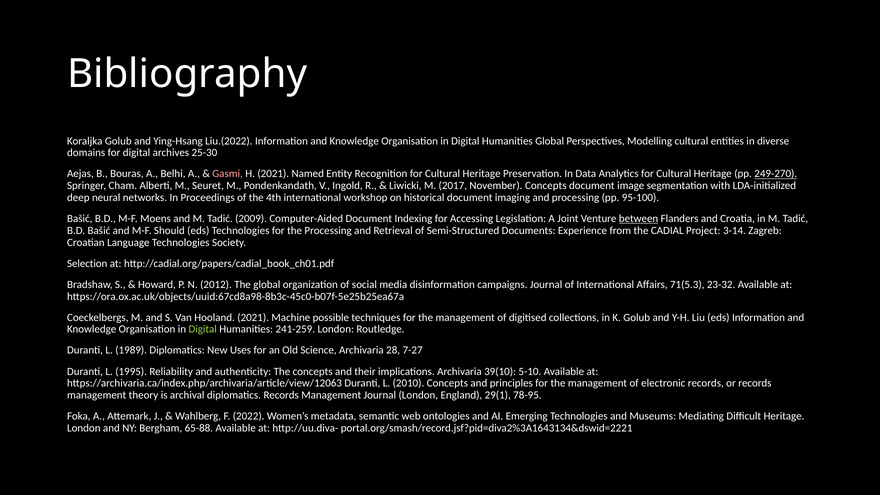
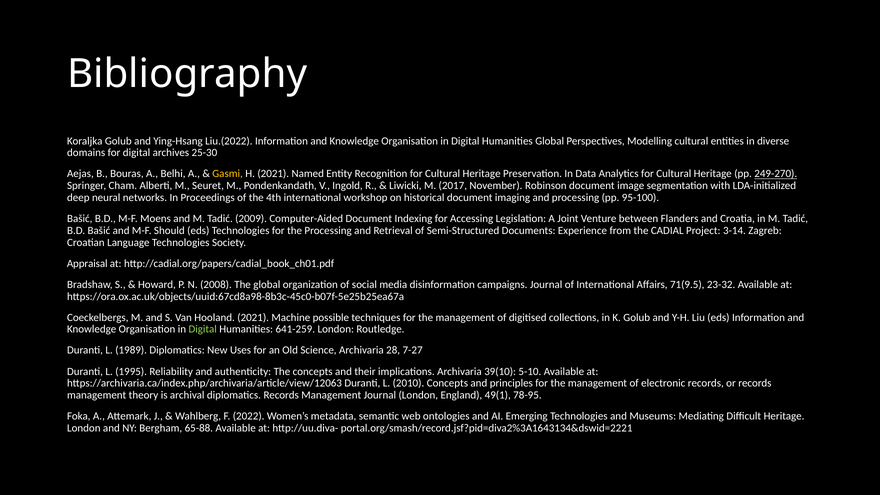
Gasmi colour: pink -> yellow (228, 174)
November Concepts: Concepts -> Robinson (546, 186)
between underline: present -> none (639, 219)
Selection: Selection -> Appraisal (87, 263)
2012: 2012 -> 2008 (216, 285)
71(5.3: 71(5.3 -> 71(9.5 (687, 285)
241-259: 241-259 -> 641-259 (295, 329)
29(1: 29(1 -> 49(1 (498, 395)
